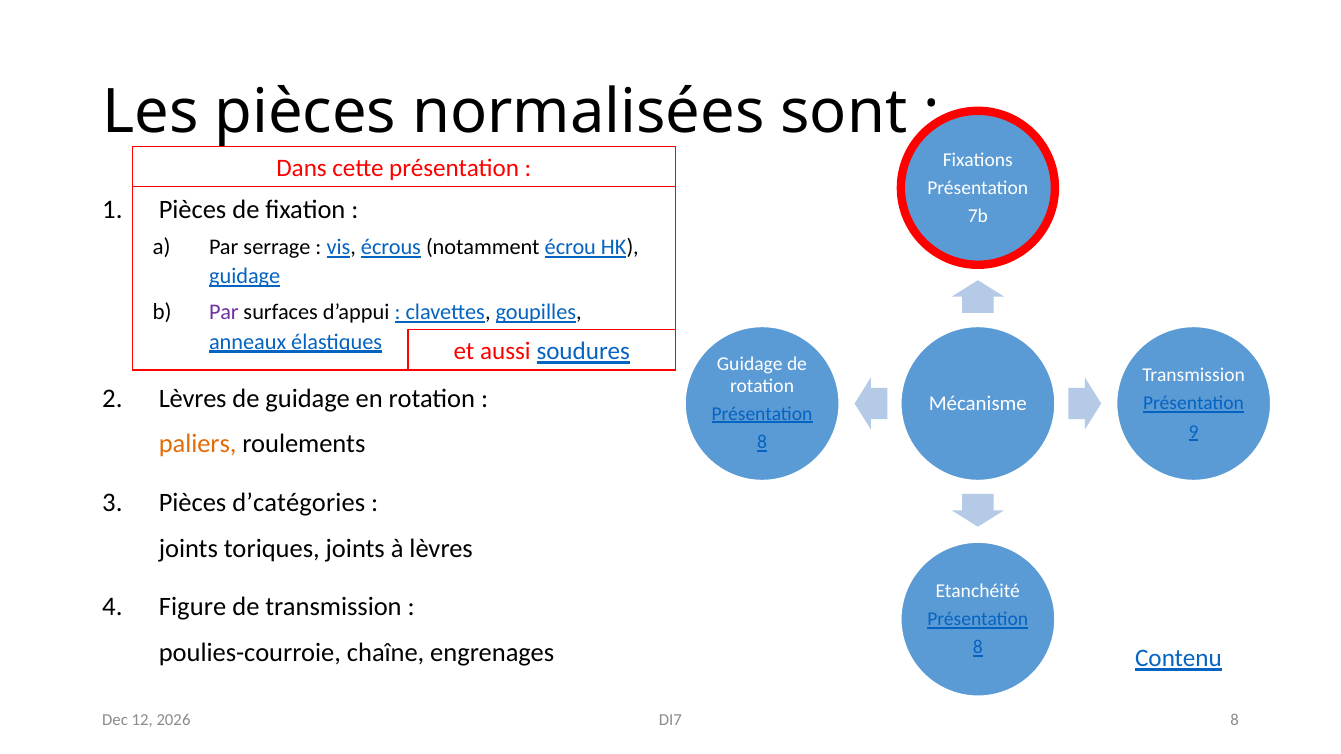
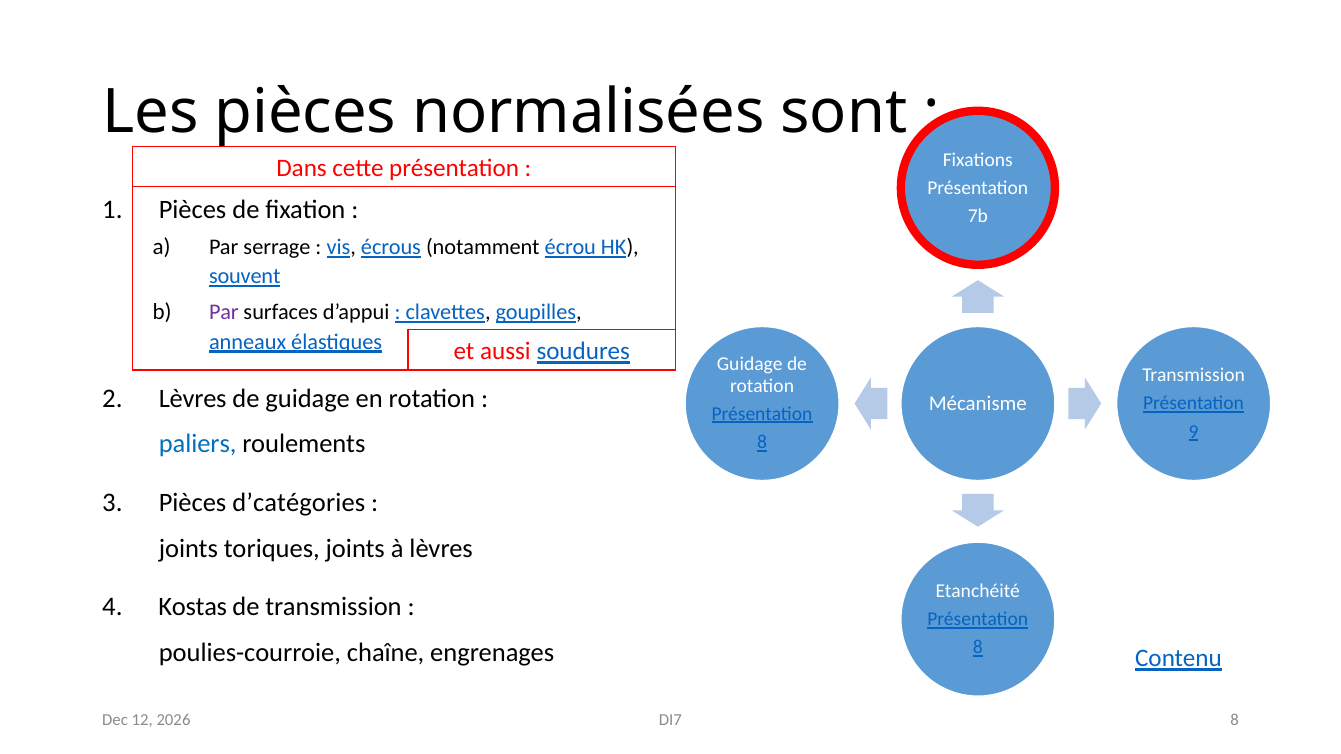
guidage: guidage -> souvent (245, 277)
paliers colour: orange -> blue (198, 444)
Figure: Figure -> Kostas (193, 607)
